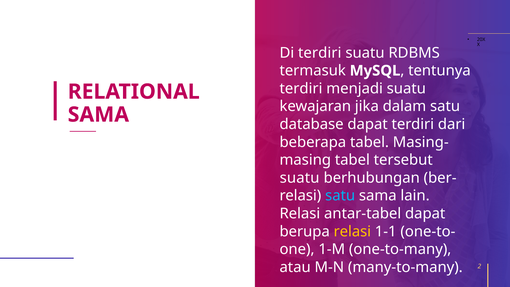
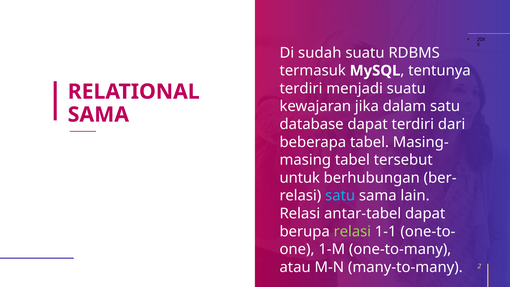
Di terdiri: terdiri -> sudah (320, 53)
suatu: suatu -> untuk (300, 178)
relasi colour: yellow -> light green (352, 231)
